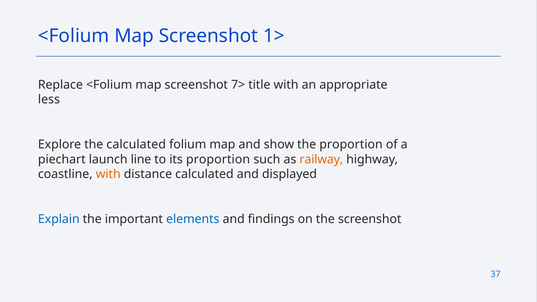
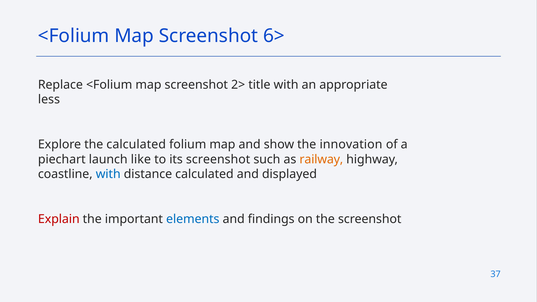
1>: 1> -> 6> (274, 36)
7>: 7> -> 2> (238, 85)
the proportion: proportion -> innovation (351, 145)
line: line -> like (141, 159)
its proportion: proportion -> screenshot (218, 159)
with colour: orange -> blue (108, 174)
Explain colour: blue -> red (59, 219)
